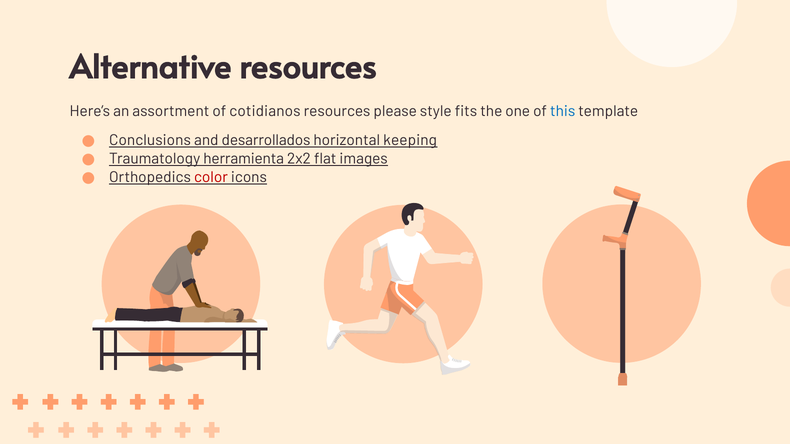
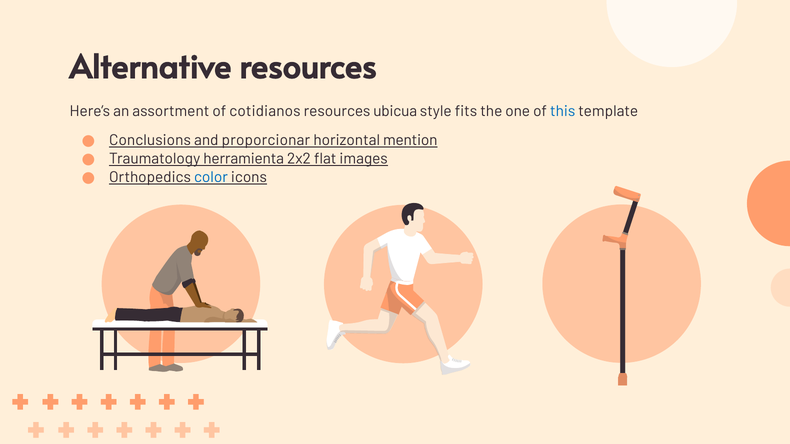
please: please -> ubicua (395, 111)
desarrollados: desarrollados -> proporcionar (266, 141)
keeping: keeping -> mention (410, 141)
color colour: red -> blue (211, 177)
